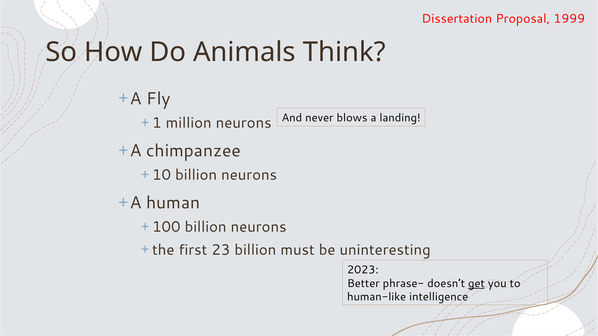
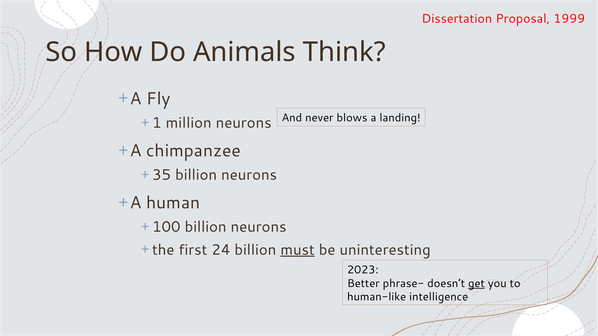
10: 10 -> 35 (162, 175)
23: 23 -> 24 (221, 250)
must underline: none -> present (298, 250)
